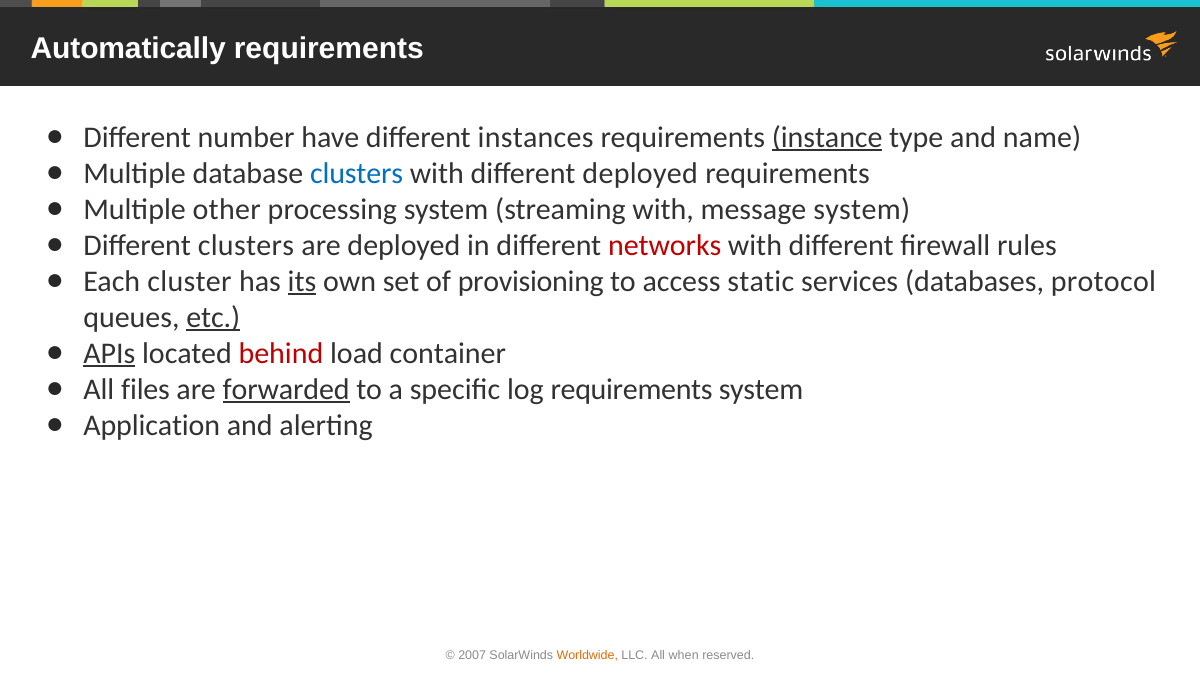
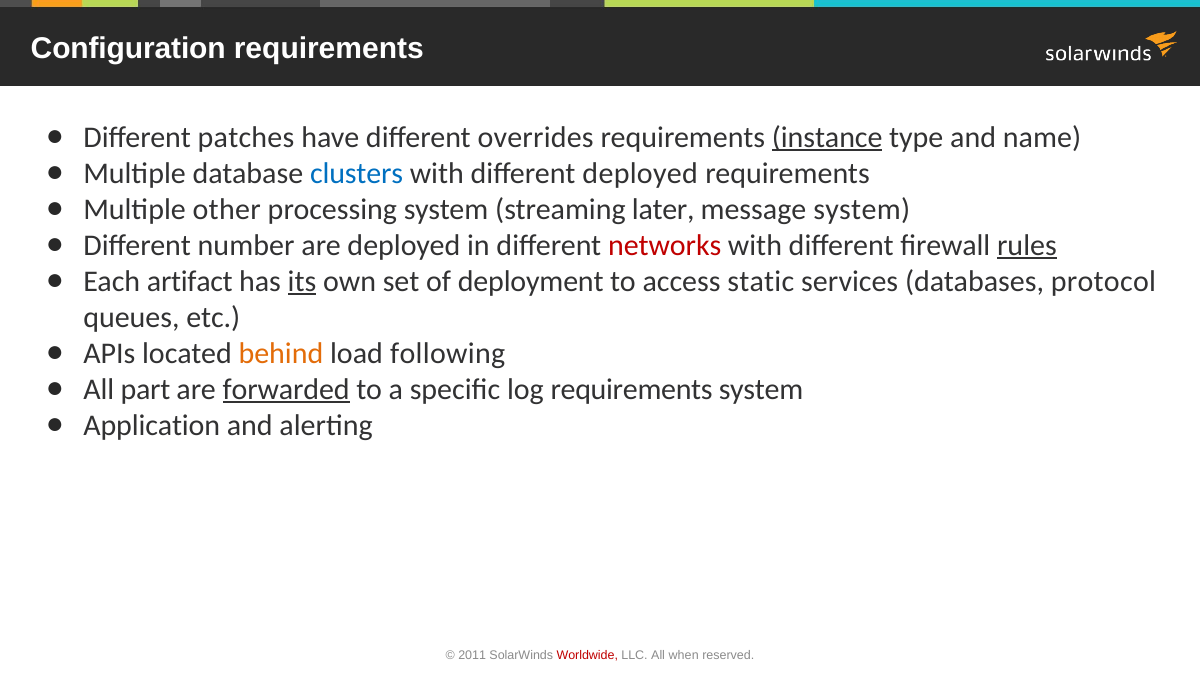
Automatically: Automatically -> Configuration (128, 49)
number: number -> patches (246, 137)
instances: instances -> overrides (536, 137)
streaming with: with -> later (663, 209)
Different clusters: clusters -> number (246, 245)
rules underline: none -> present (1027, 245)
cluster: cluster -> artifact (190, 281)
provisioning: provisioning -> deployment (531, 281)
etc underline: present -> none (213, 317)
APIs underline: present -> none (109, 353)
behind colour: red -> orange (281, 353)
container: container -> following (448, 353)
files: files -> part (146, 389)
2007: 2007 -> 2011 (472, 656)
Worldwide colour: orange -> red (587, 656)
